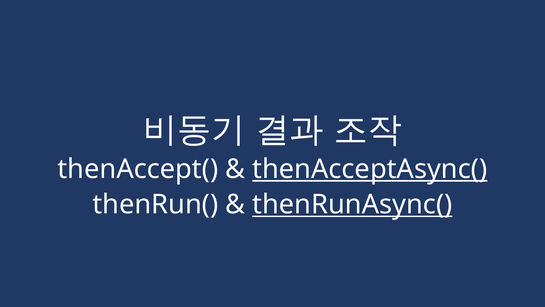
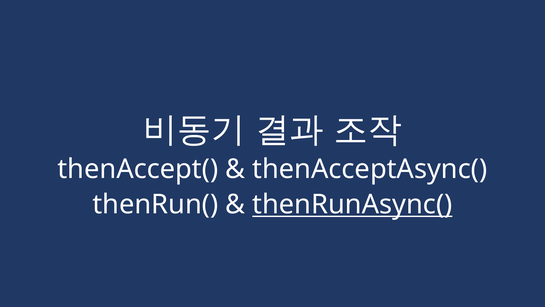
thenAcceptAsync( underline: present -> none (370, 169)
